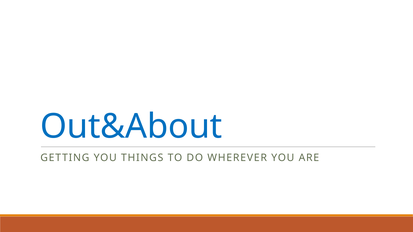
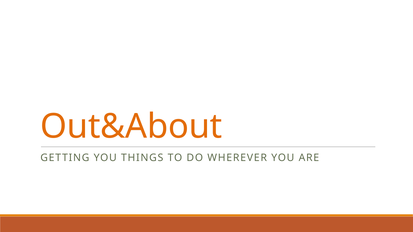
Out&About colour: blue -> orange (131, 127)
